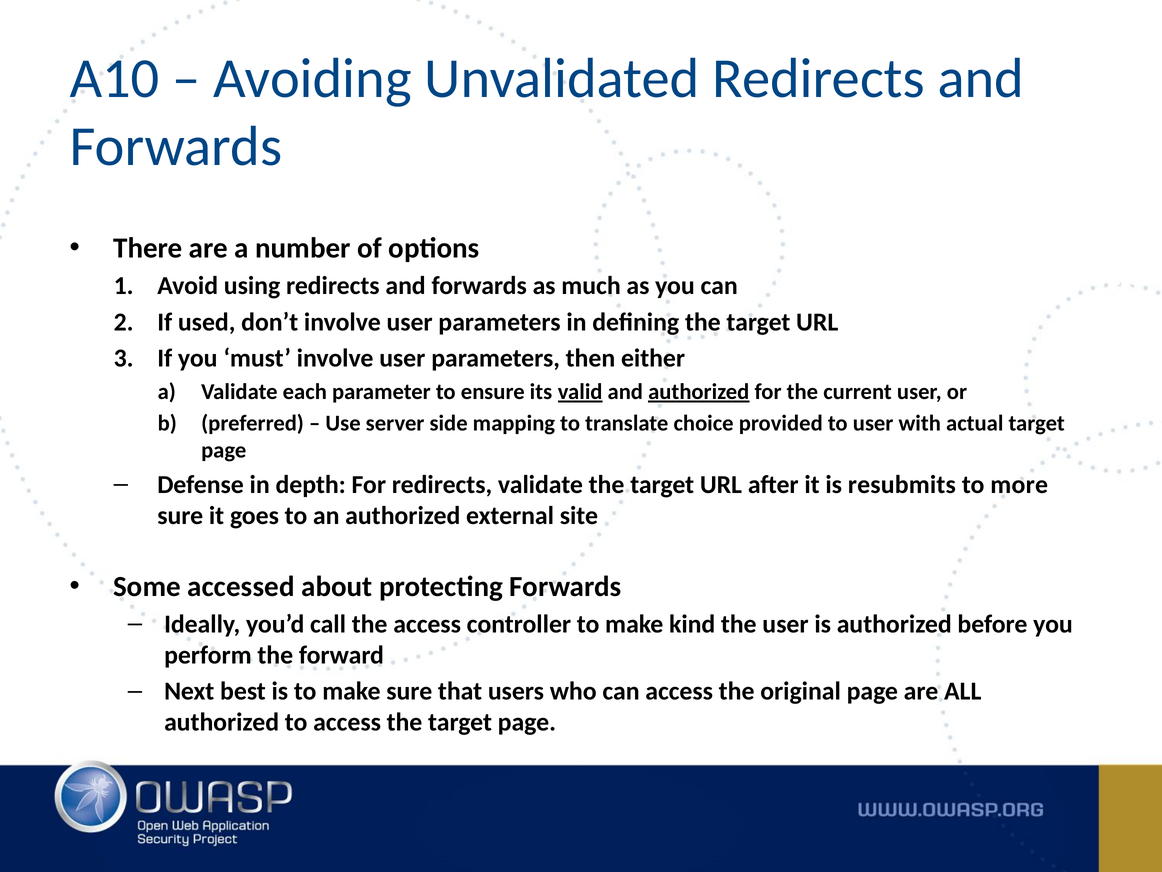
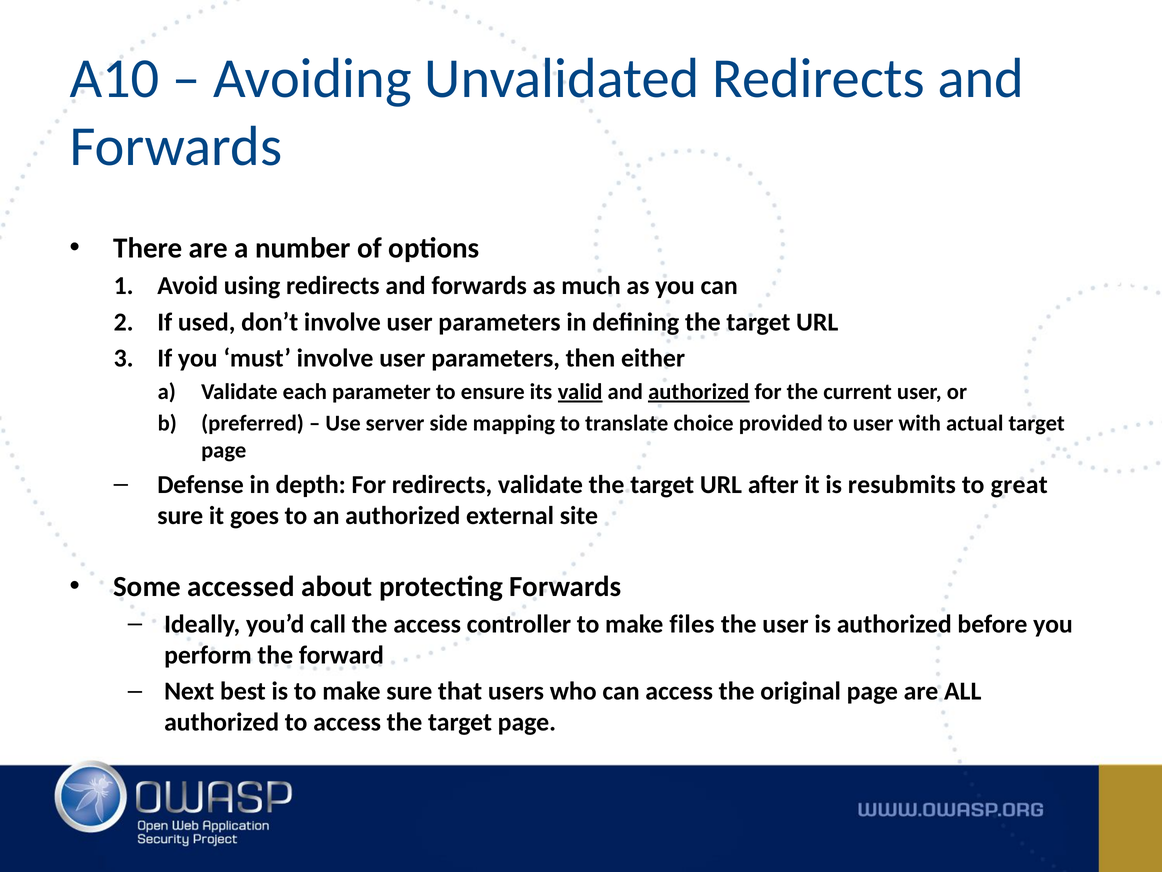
more: more -> great (1019, 485)
kind: kind -> files (692, 624)
